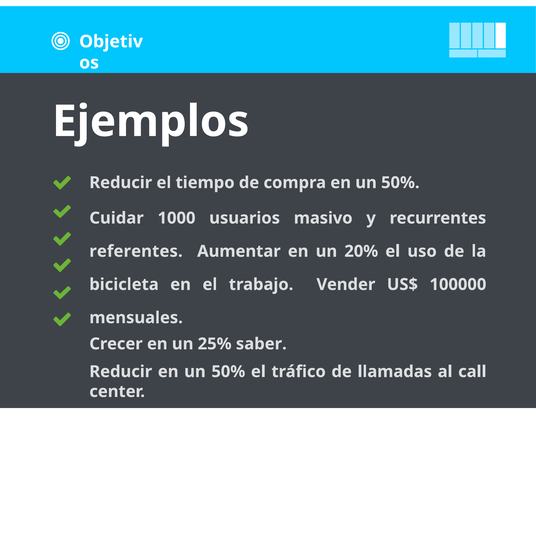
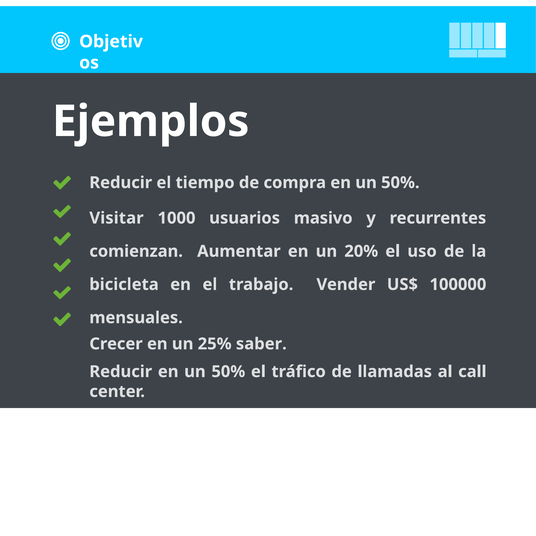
Cuidar: Cuidar -> Visitar (116, 218)
referentes: referentes -> comienzan (136, 251)
